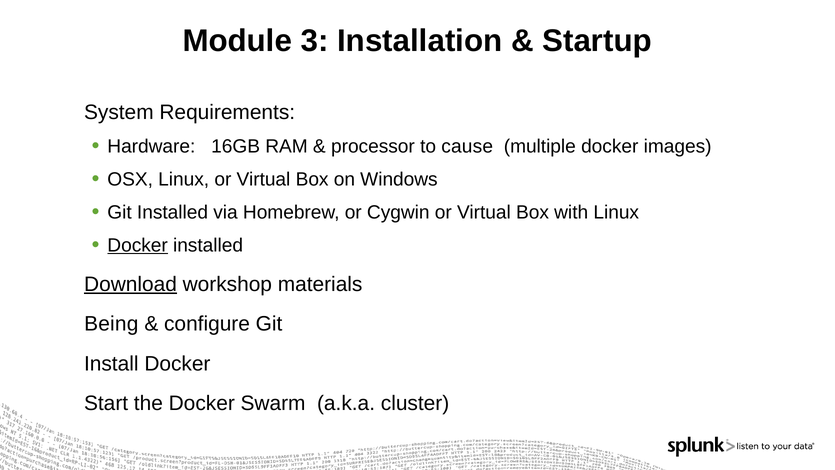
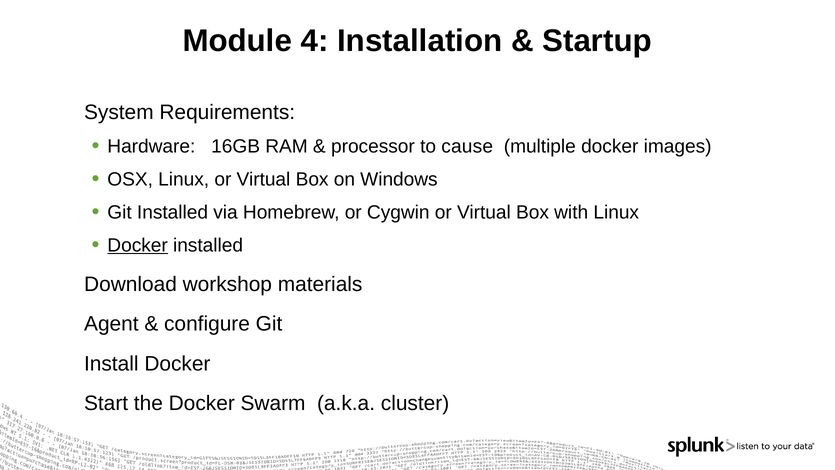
3: 3 -> 4 (315, 41)
Download underline: present -> none (131, 284)
Being: Being -> Agent (111, 324)
